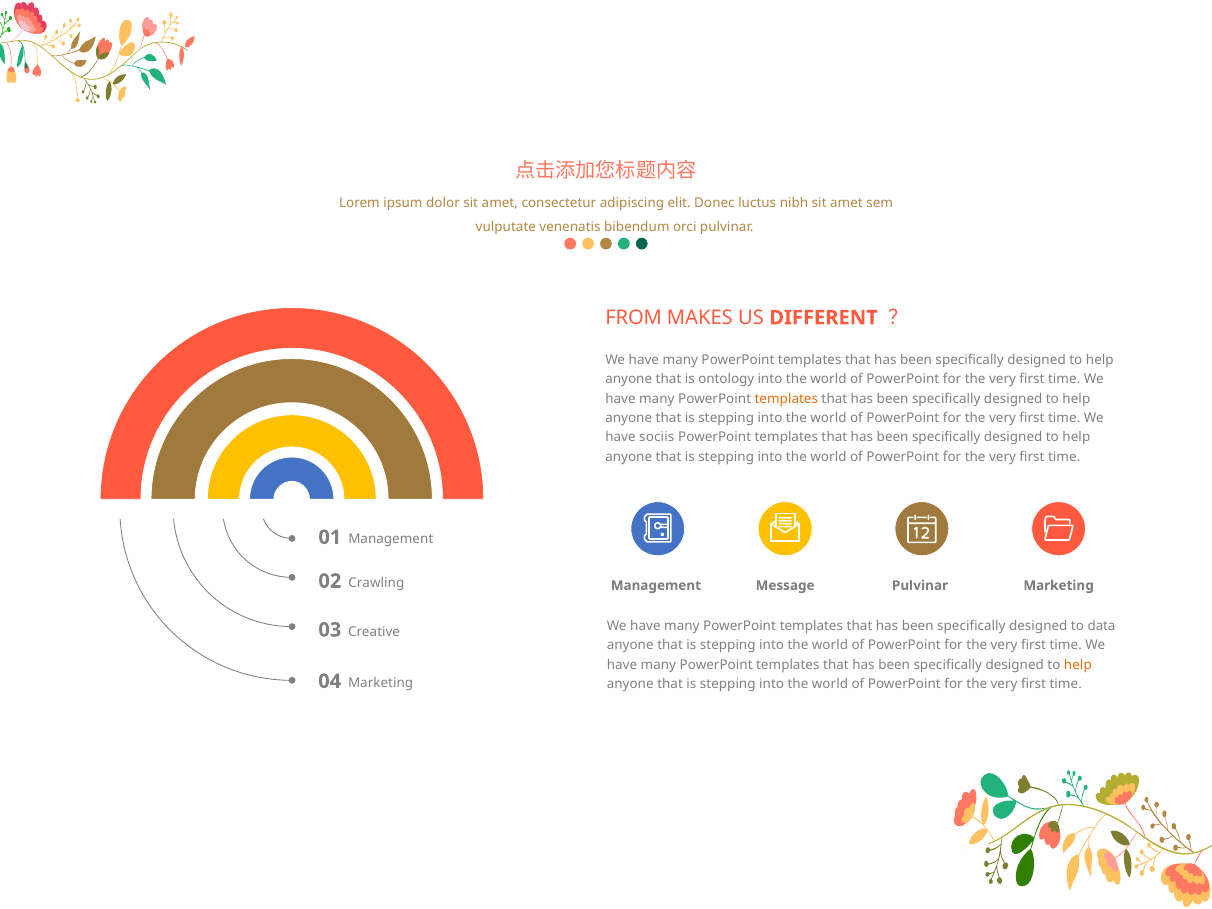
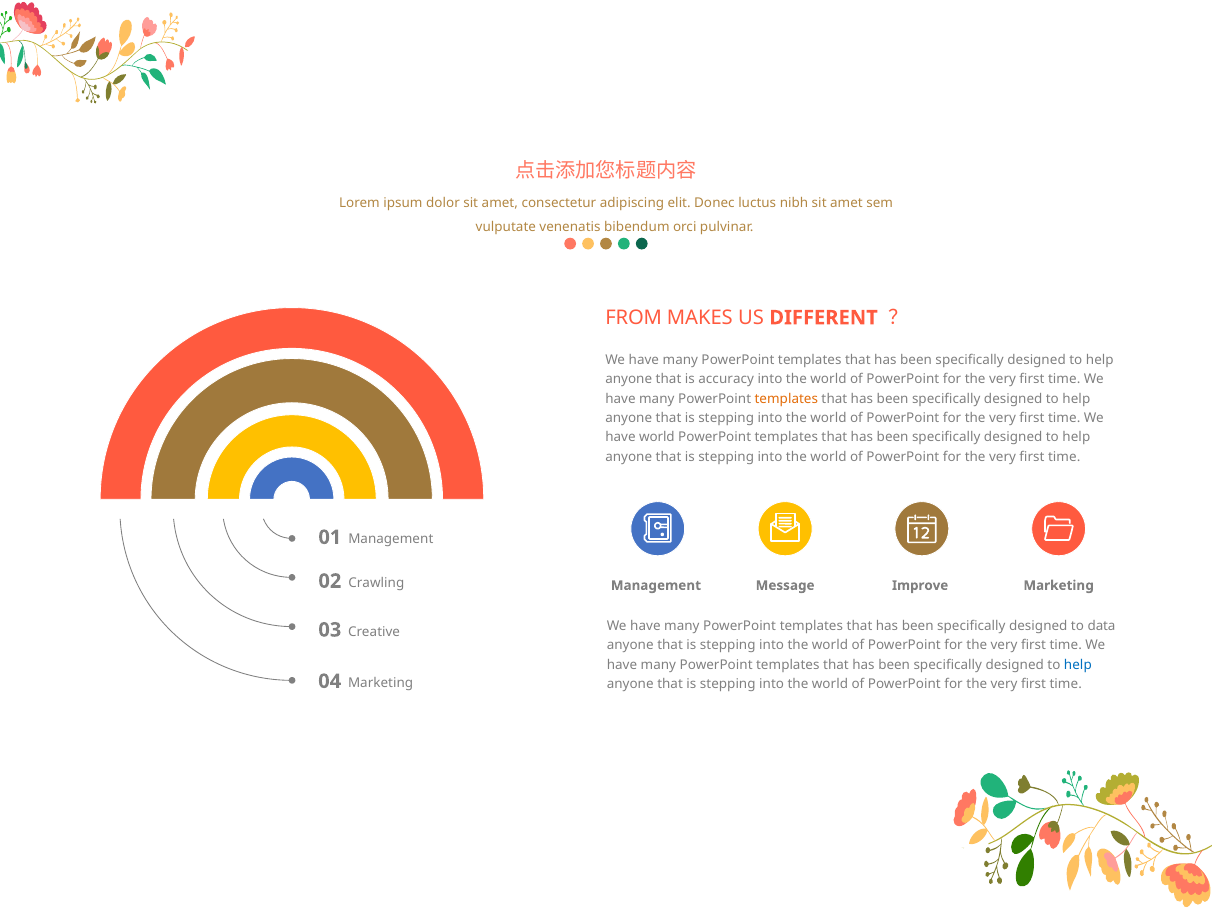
ontology: ontology -> accuracy (726, 379)
have sociis: sociis -> world (657, 437)
Message Pulvinar: Pulvinar -> Improve (920, 585)
help colour: orange -> blue (1078, 665)
